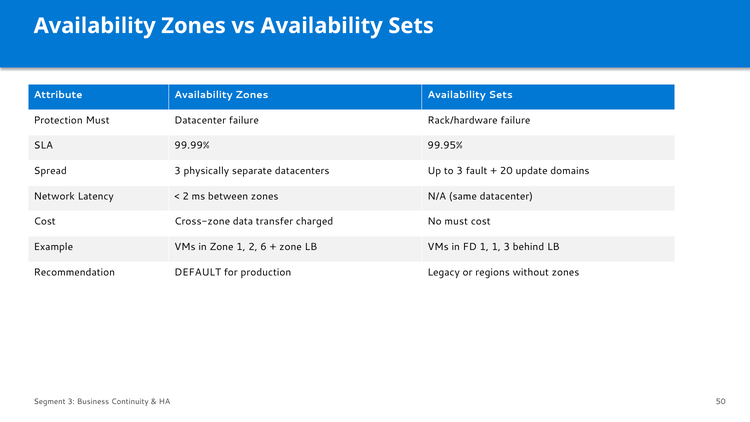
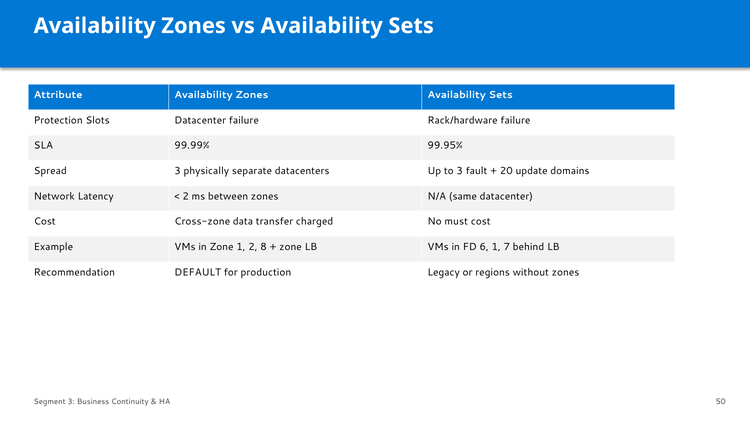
Protection Must: Must -> Slots (98, 120)
6: 6 -> 8 (263, 247)
FD 1: 1 -> 6 (484, 247)
1 3: 3 -> 7 (507, 247)
